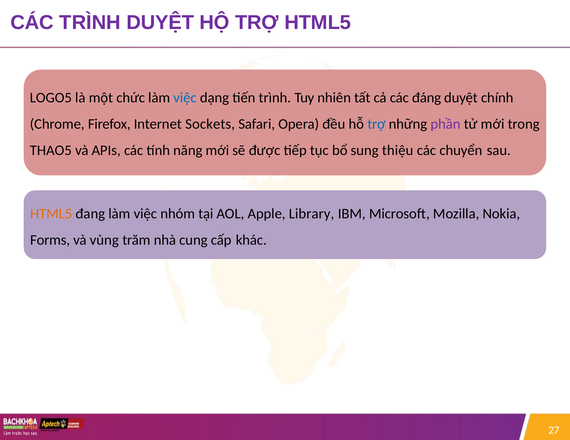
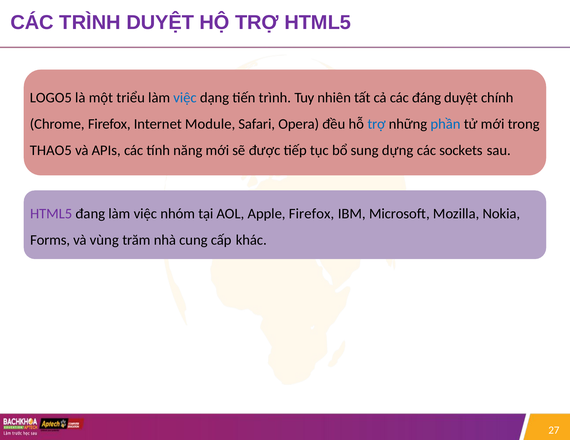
chức: chức -> triểu (131, 98)
Sockets: Sockets -> Module (210, 124)
phần colour: purple -> blue (445, 124)
thiệu: thiệu -> dựng (398, 150)
chuyển: chuyển -> sockets (461, 150)
HTML5 colour: orange -> purple (51, 214)
Apple Library: Library -> Firefox (311, 214)
